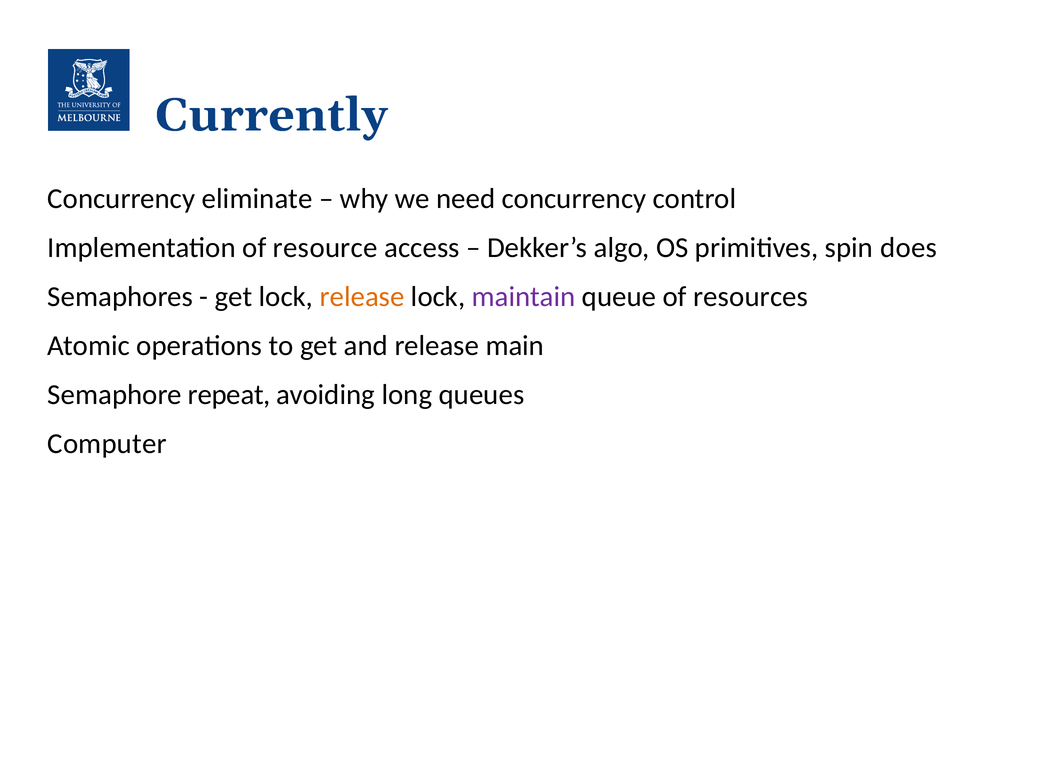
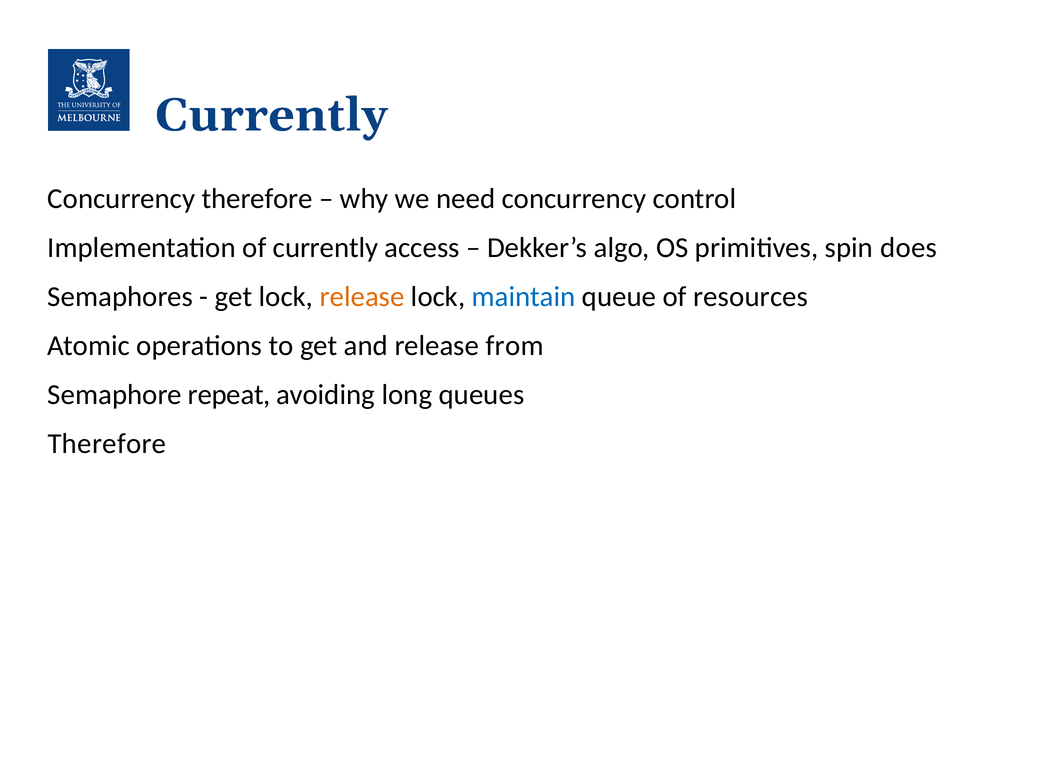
Concurrency eliminate: eliminate -> therefore (257, 199)
of resource: resource -> currently (326, 248)
maintain colour: purple -> blue (524, 297)
main: main -> from (515, 346)
Computer: Computer -> Therefore (107, 444)
